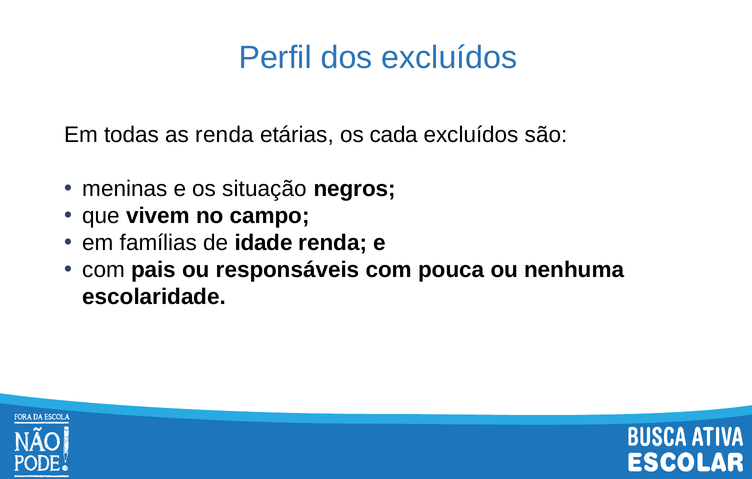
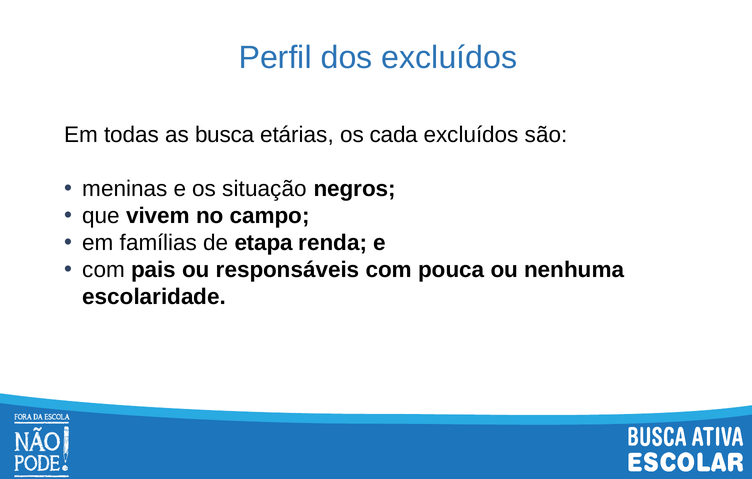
as renda: renda -> busca (225, 135)
idade: idade -> etapa (264, 243)
